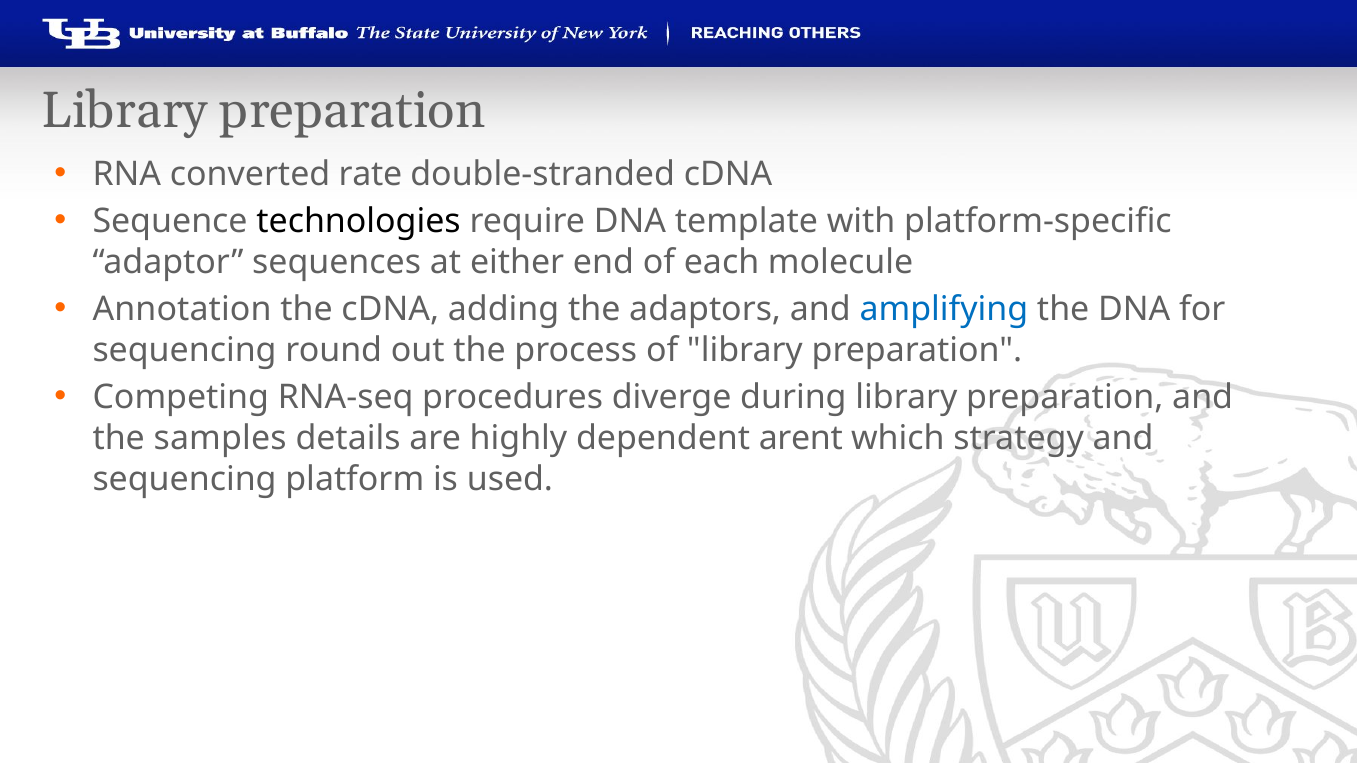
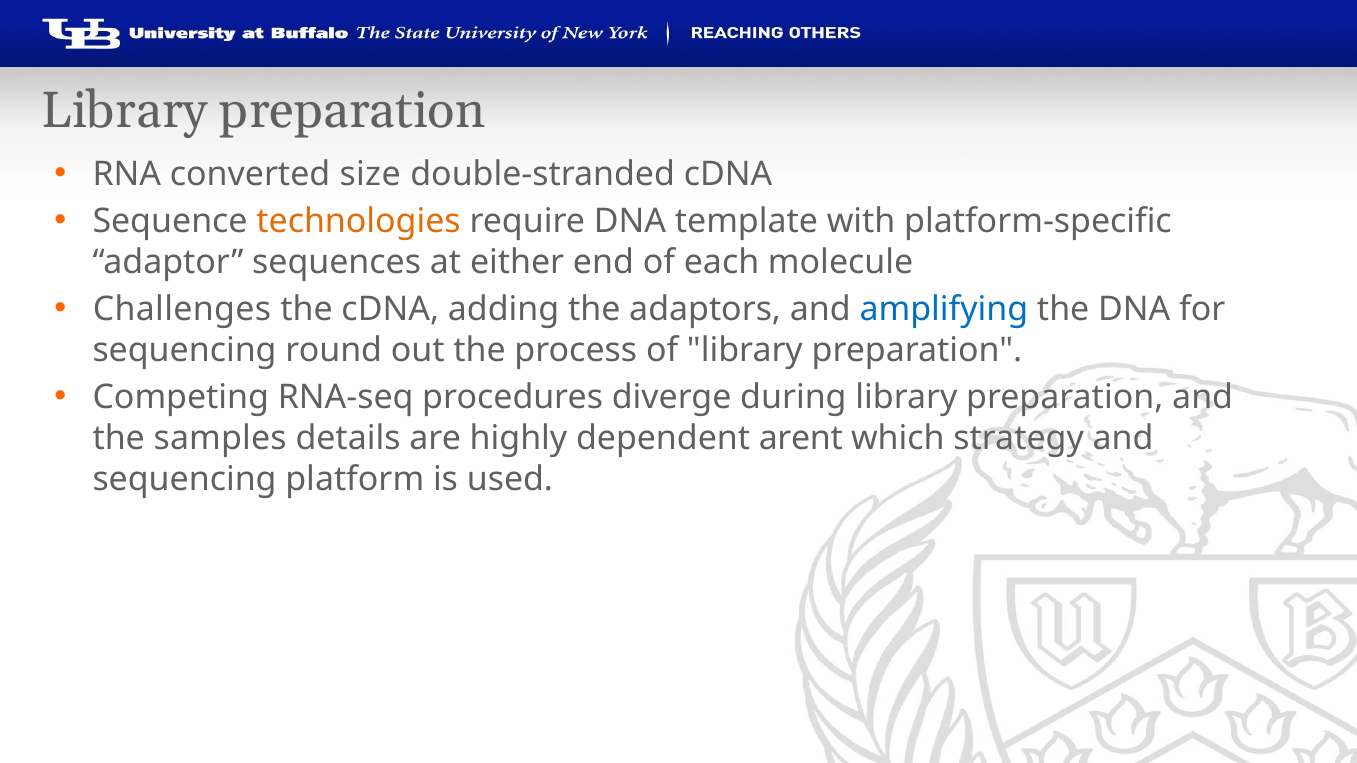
rate: rate -> size (370, 174)
technologies colour: black -> orange (359, 221)
Annotation: Annotation -> Challenges (182, 310)
